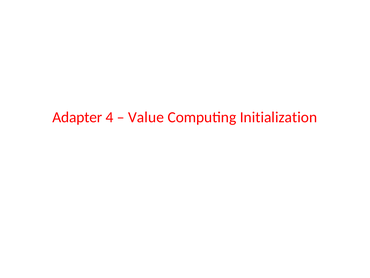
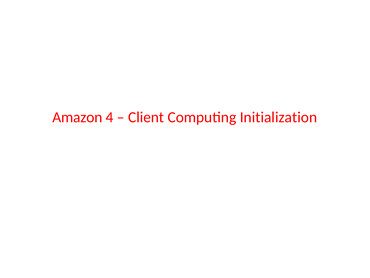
Adapter: Adapter -> Amazon (77, 117)
Value: Value -> Client (146, 117)
